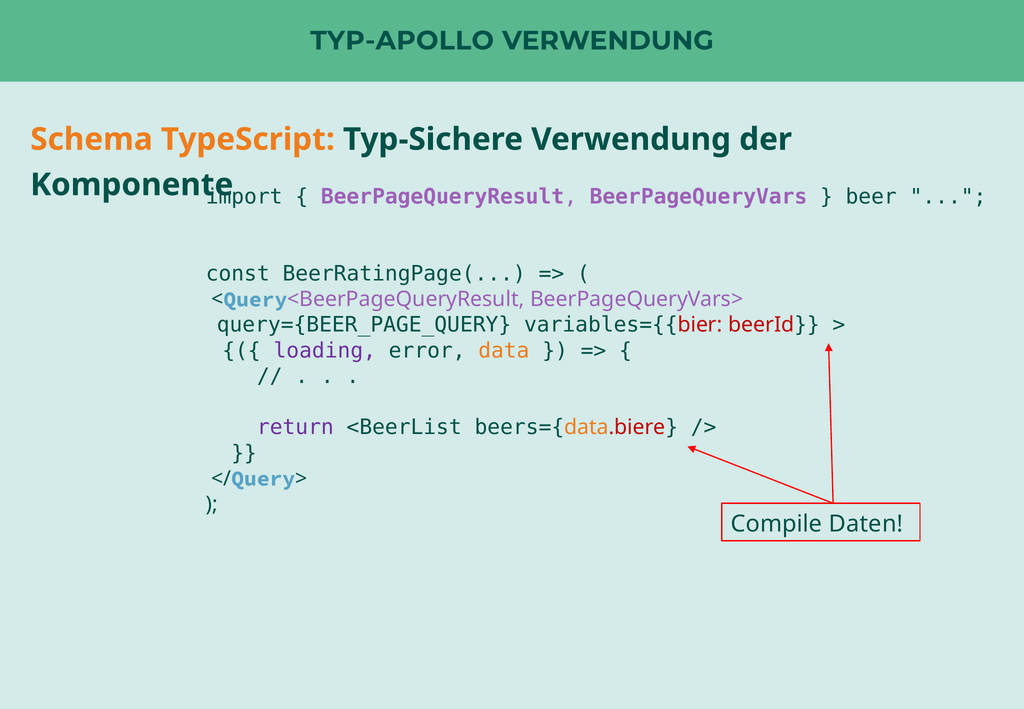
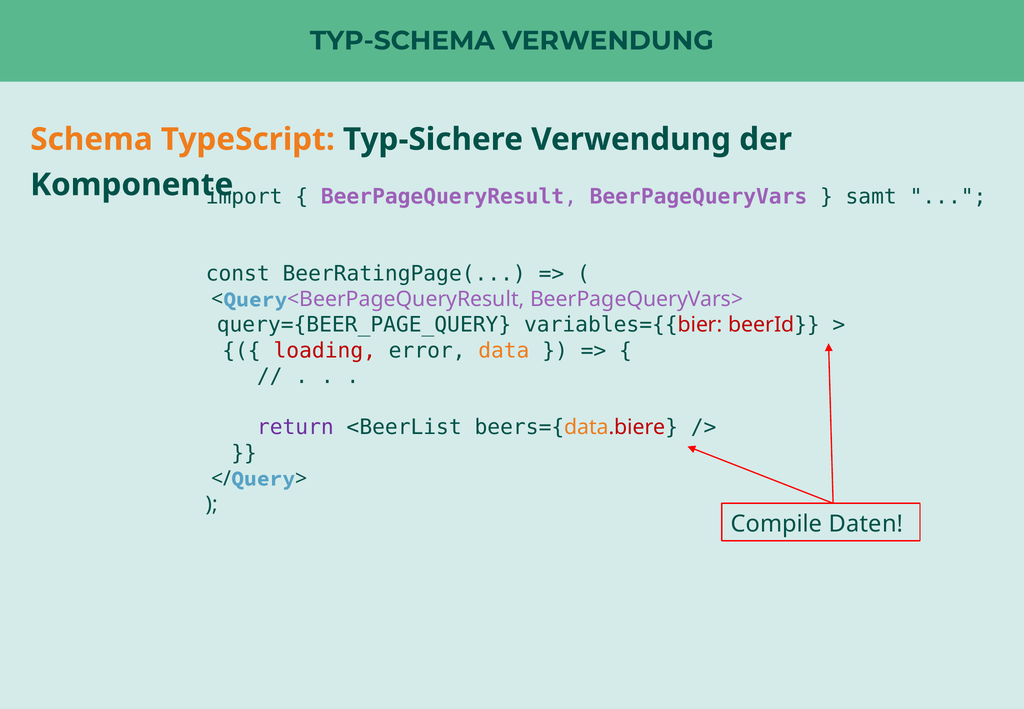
TYP-APOLLO: TYP-APOLLO -> TYP-SCHEMA (402, 41)
beer: beer -> samt (871, 197)
loading colour: purple -> red (325, 351)
